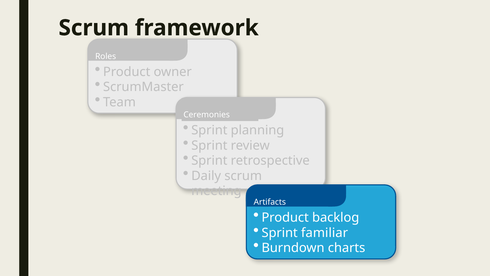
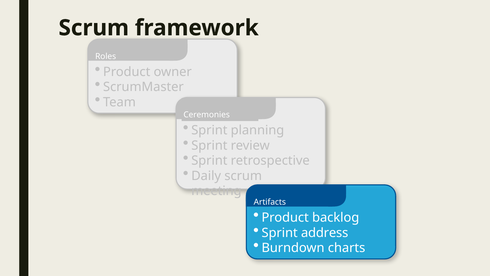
familiar: familiar -> address (325, 233)
